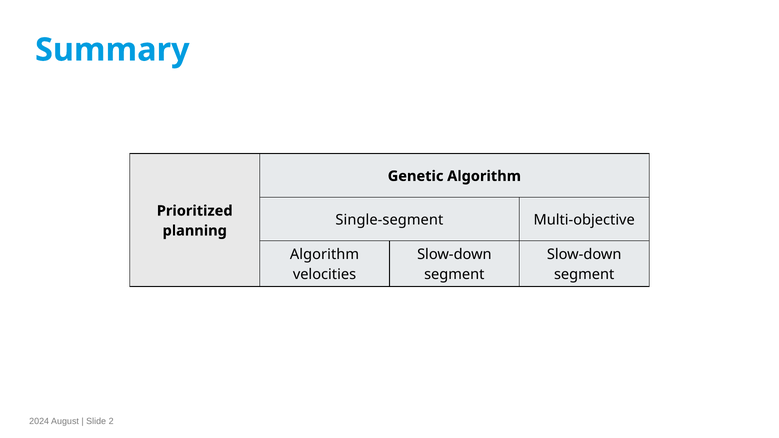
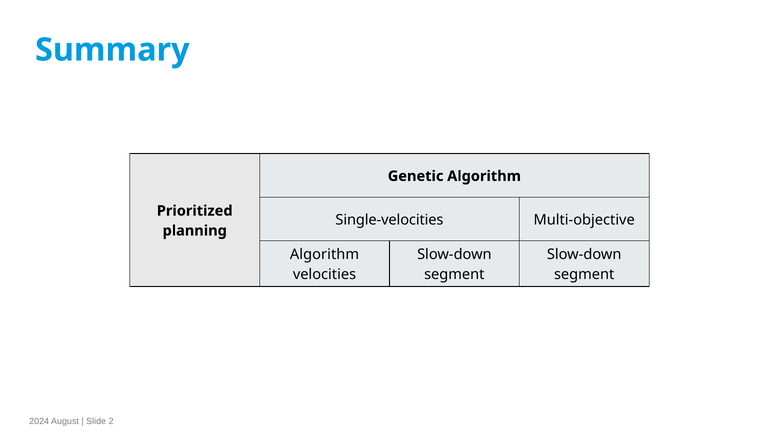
Single-segment: Single-segment -> Single-velocities (389, 220)
